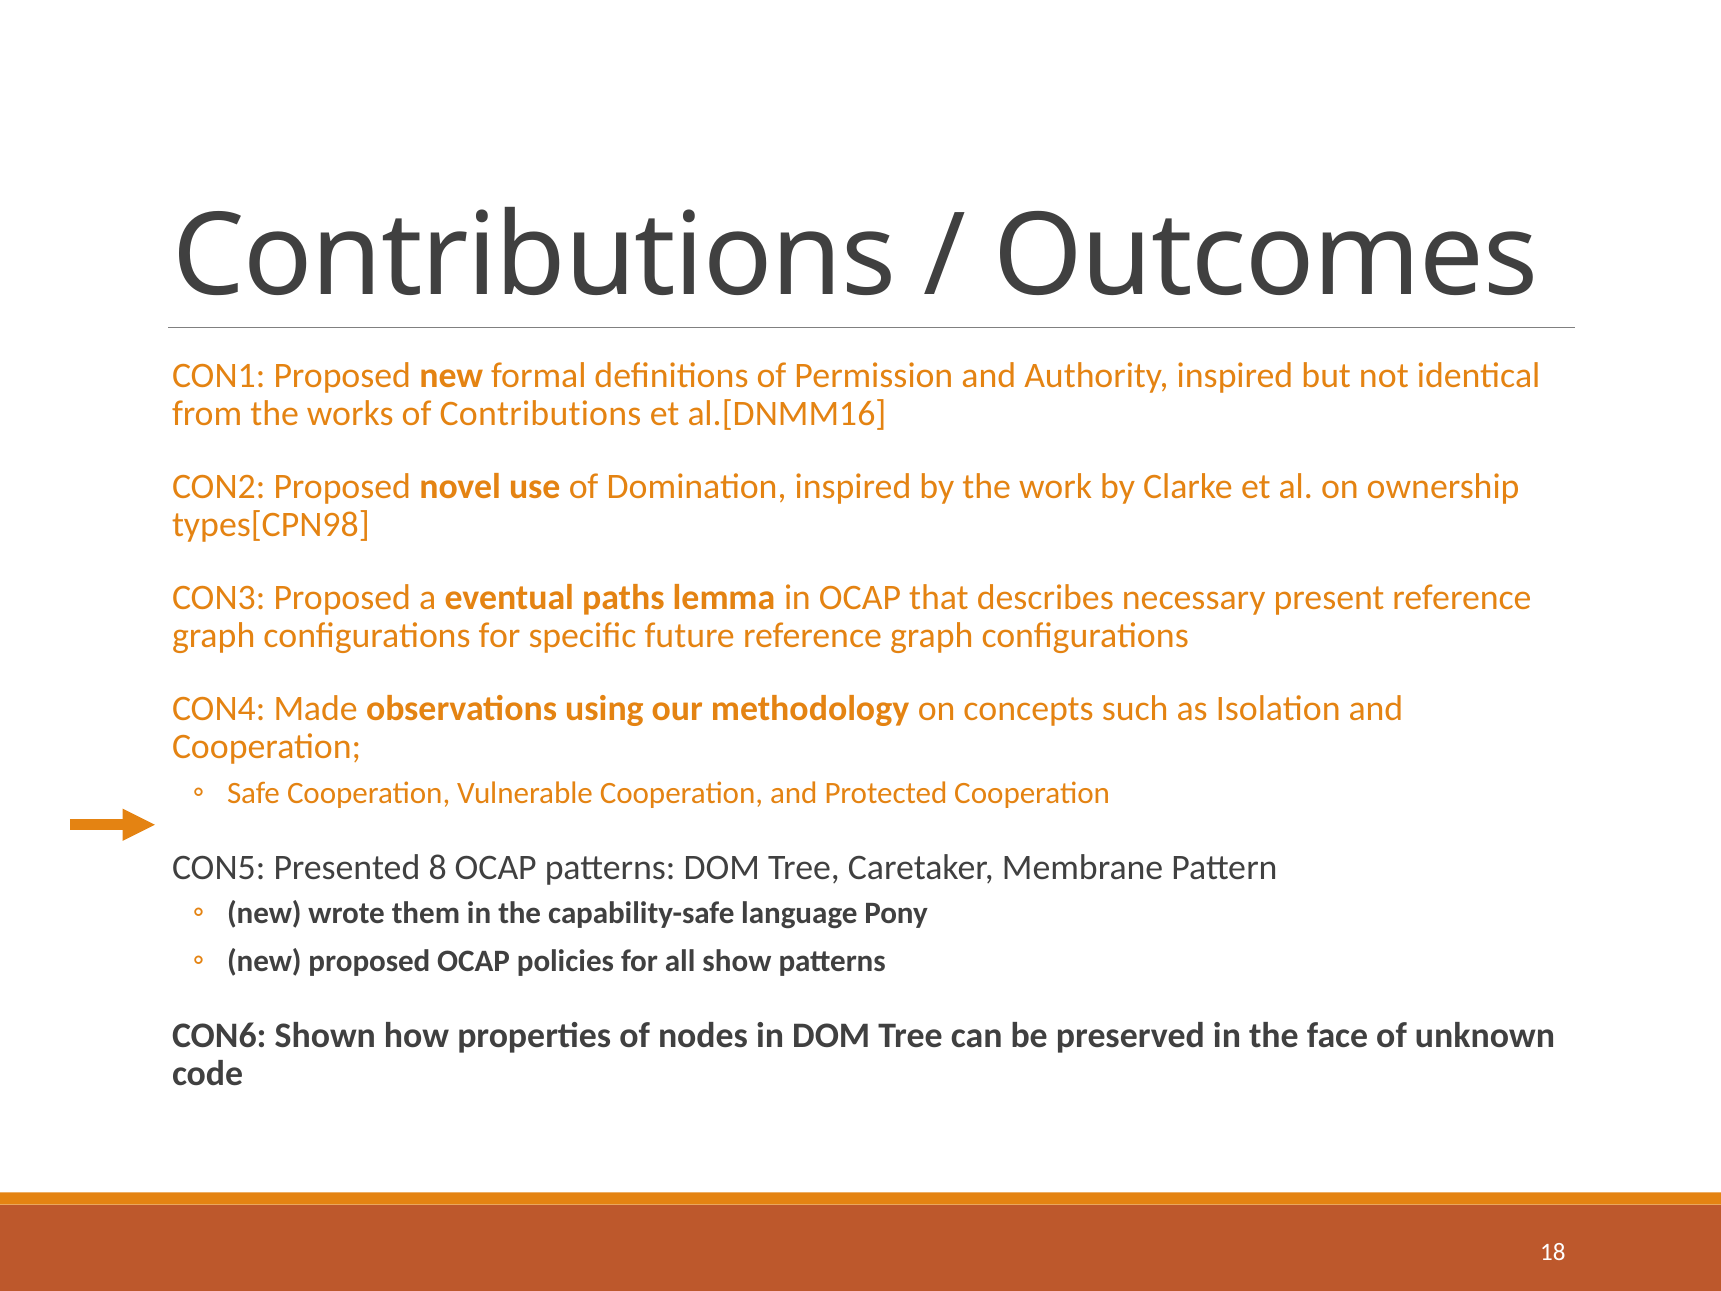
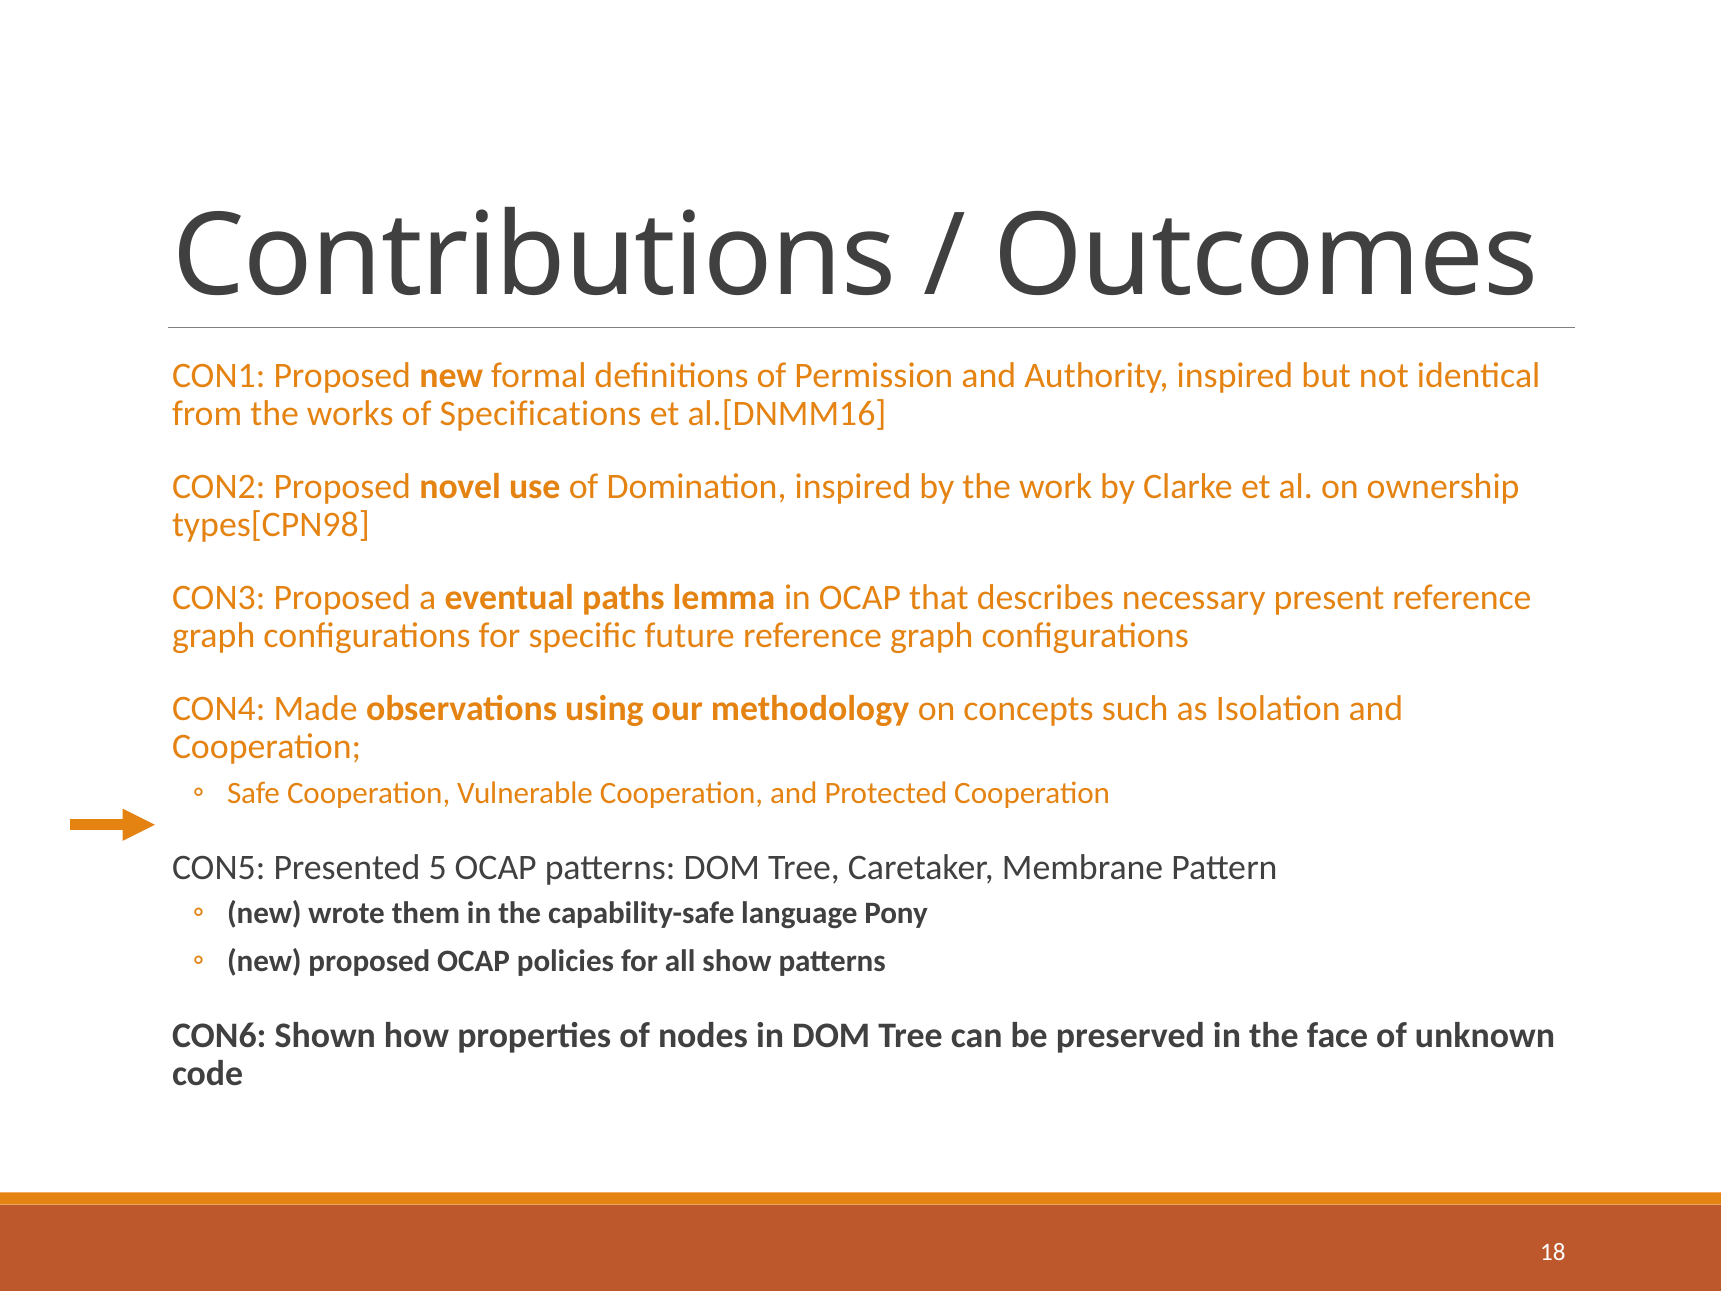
of Contributions: Contributions -> Specifications (541, 414)
8: 8 -> 5 (438, 867)
